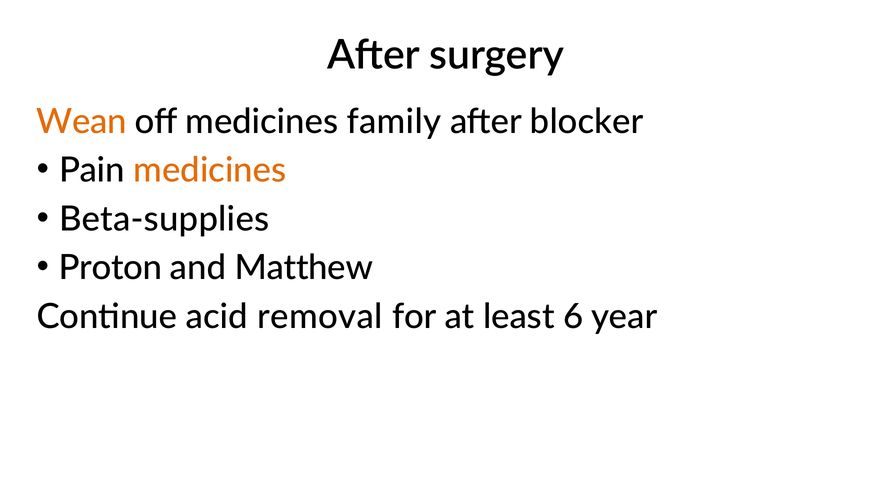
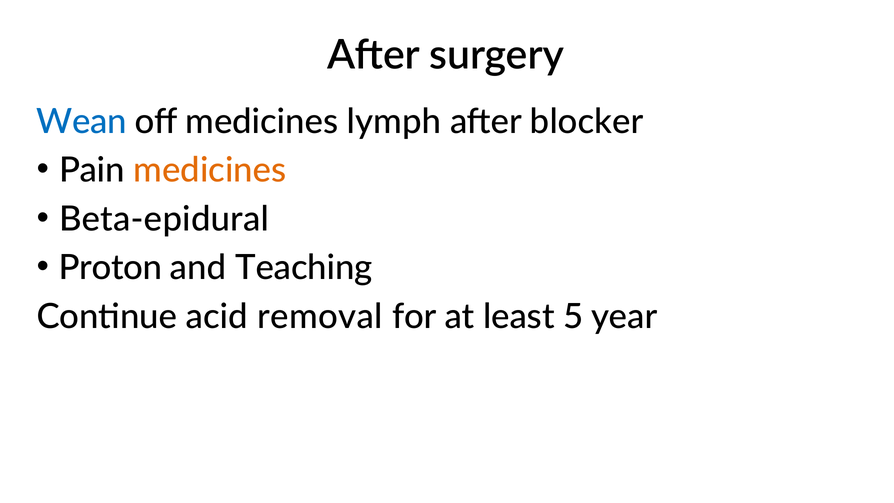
Wean colour: orange -> blue (81, 122)
family: family -> lymph (394, 122)
Beta-supplies: Beta-supplies -> Beta-epidural (164, 219)
Matthew: Matthew -> Teaching (304, 268)
6: 6 -> 5 (573, 317)
